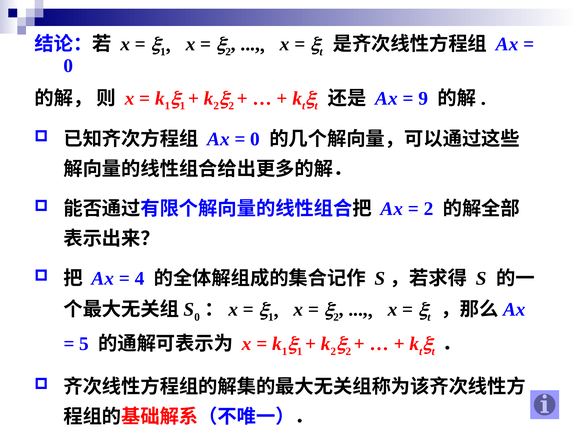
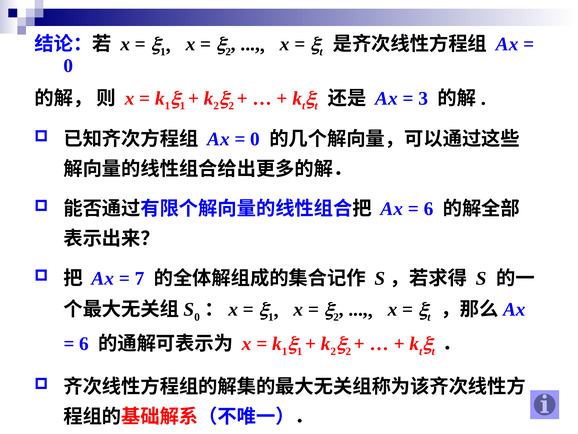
9: 9 -> 3 (423, 98)
2: 2 -> 6 (428, 209)
4: 4 -> 7 (139, 278)
5: 5 -> 6 (84, 343)
